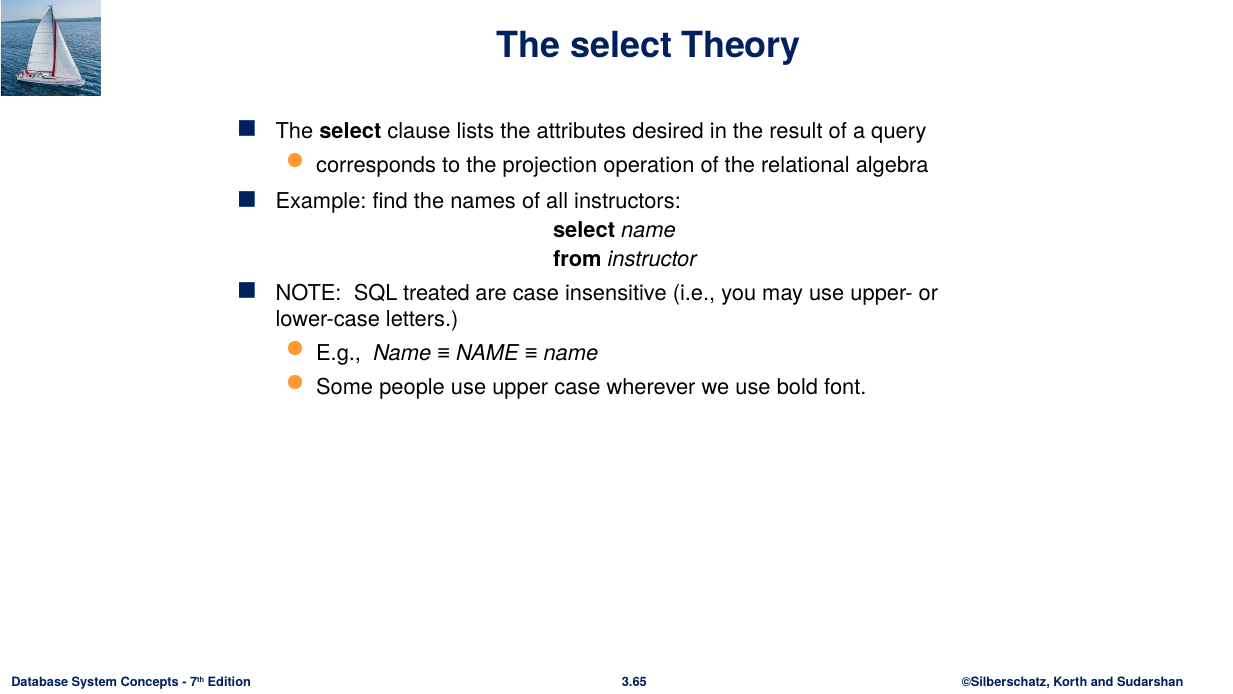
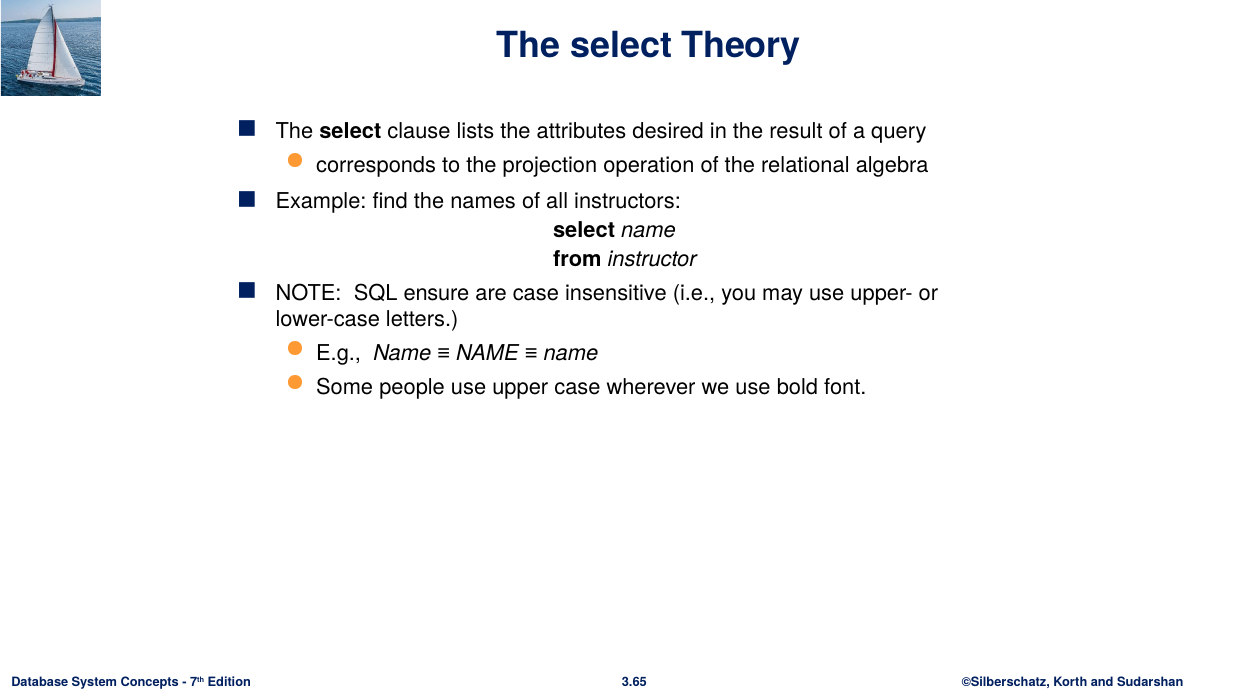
treated: treated -> ensure (436, 293)
